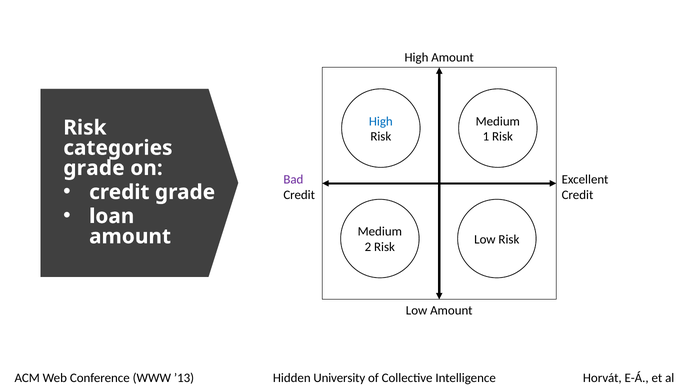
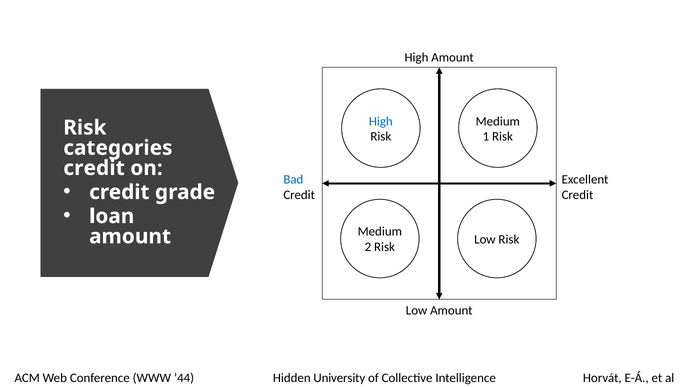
grade: grade -> credit (94, 168)
Bad colour: purple -> blue (293, 180)
’13: ’13 -> ’44 (184, 378)
